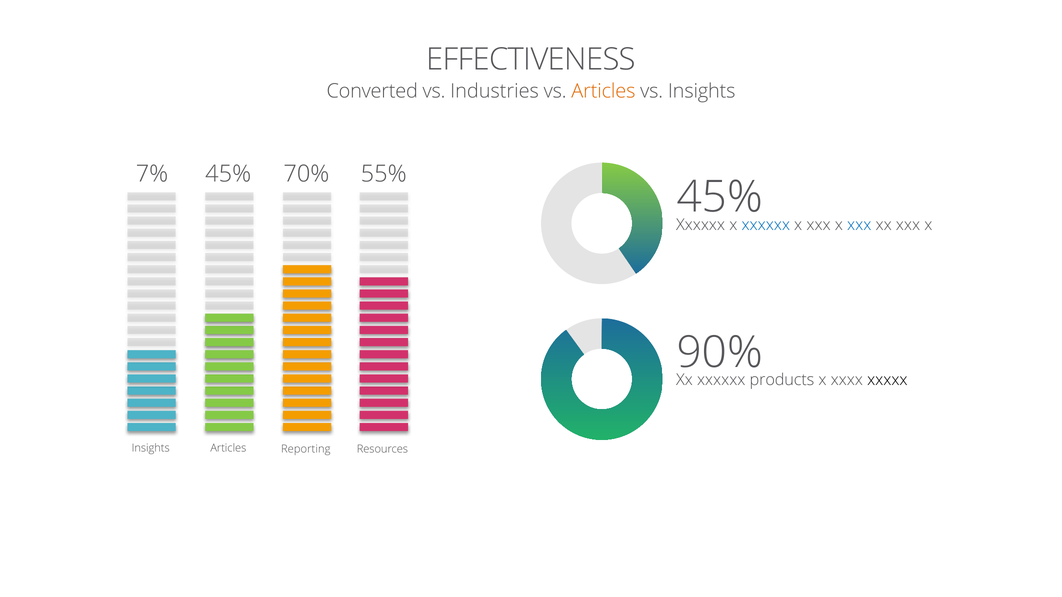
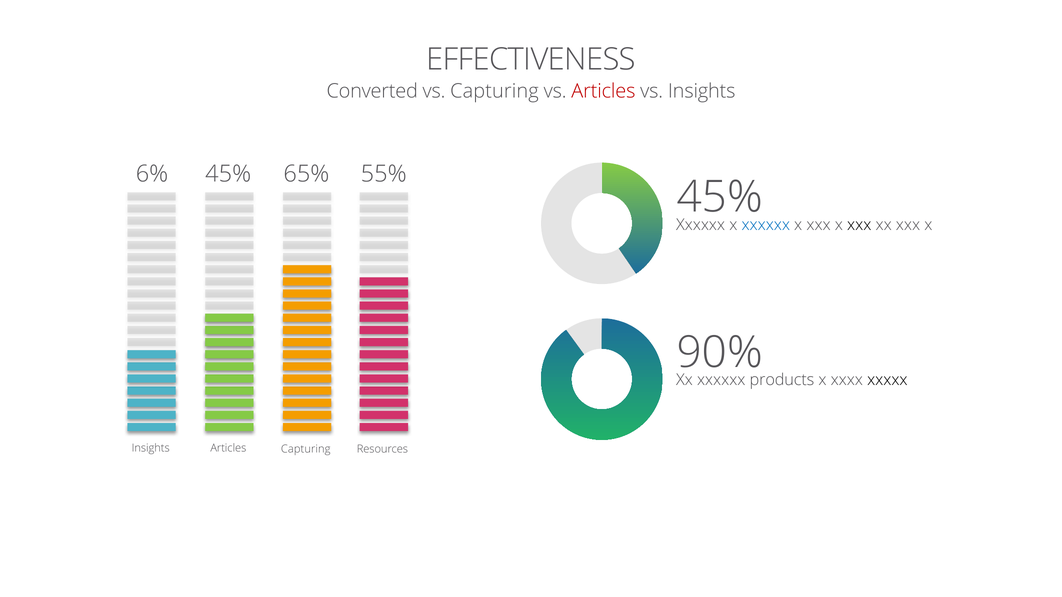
vs Industries: Industries -> Capturing (494, 91)
Articles colour: orange -> red (603, 91)
7%: 7% -> 6% (152, 174)
70%: 70% -> 65% (306, 174)
xxx colour: blue -> black (859, 225)
Articles Reporting: Reporting -> Capturing (306, 449)
